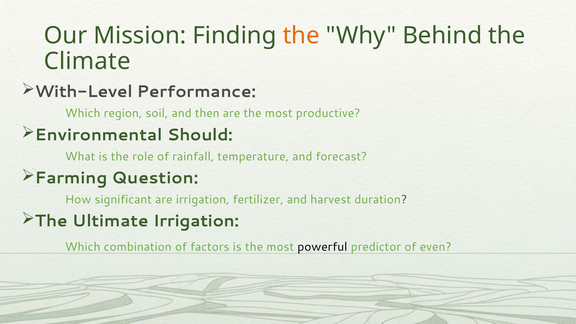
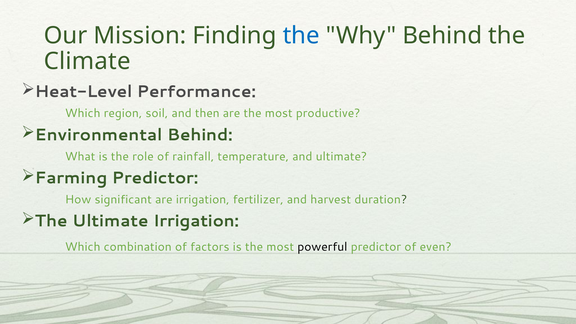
the colour: orange -> blue (301, 35)
With-Level: With-Level -> Heat-Level (84, 92)
Environmental Should: Should -> Behind (200, 135)
and forecast: forecast -> ultimate (341, 156)
Farming Question: Question -> Predictor (155, 178)
